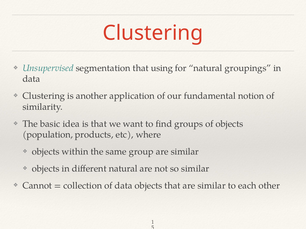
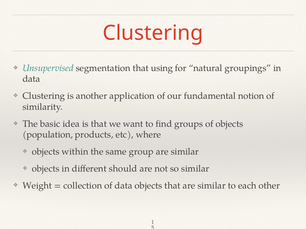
different natural: natural -> should (123, 169)
Cannot: Cannot -> Weight (37, 186)
